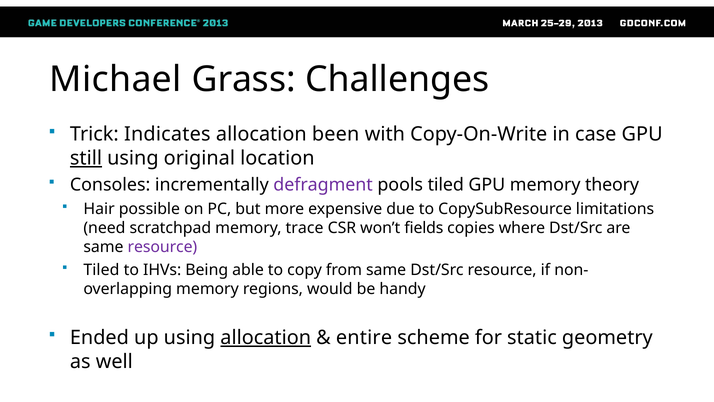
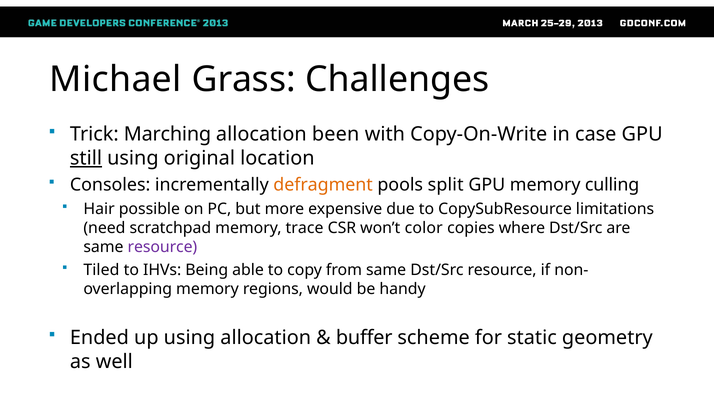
Indicates: Indicates -> Marching (168, 134)
defragment colour: purple -> orange (323, 185)
pools tiled: tiled -> split (446, 185)
theory: theory -> culling (612, 185)
fields: fields -> color (424, 228)
allocation underline: present -> none (266, 337)
entire: entire -> buffer (364, 337)
